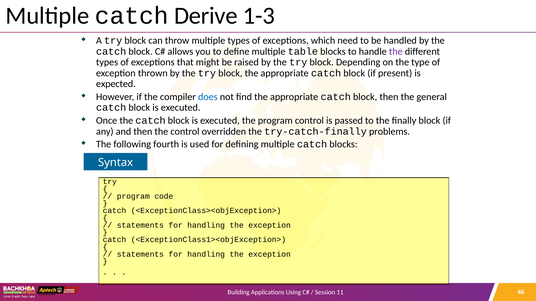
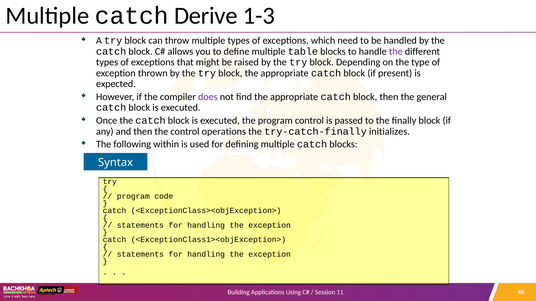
does colour: blue -> purple (208, 97)
overridden: overridden -> operations (224, 132)
problems: problems -> initializes (389, 132)
fourth: fourth -> within (166, 144)
